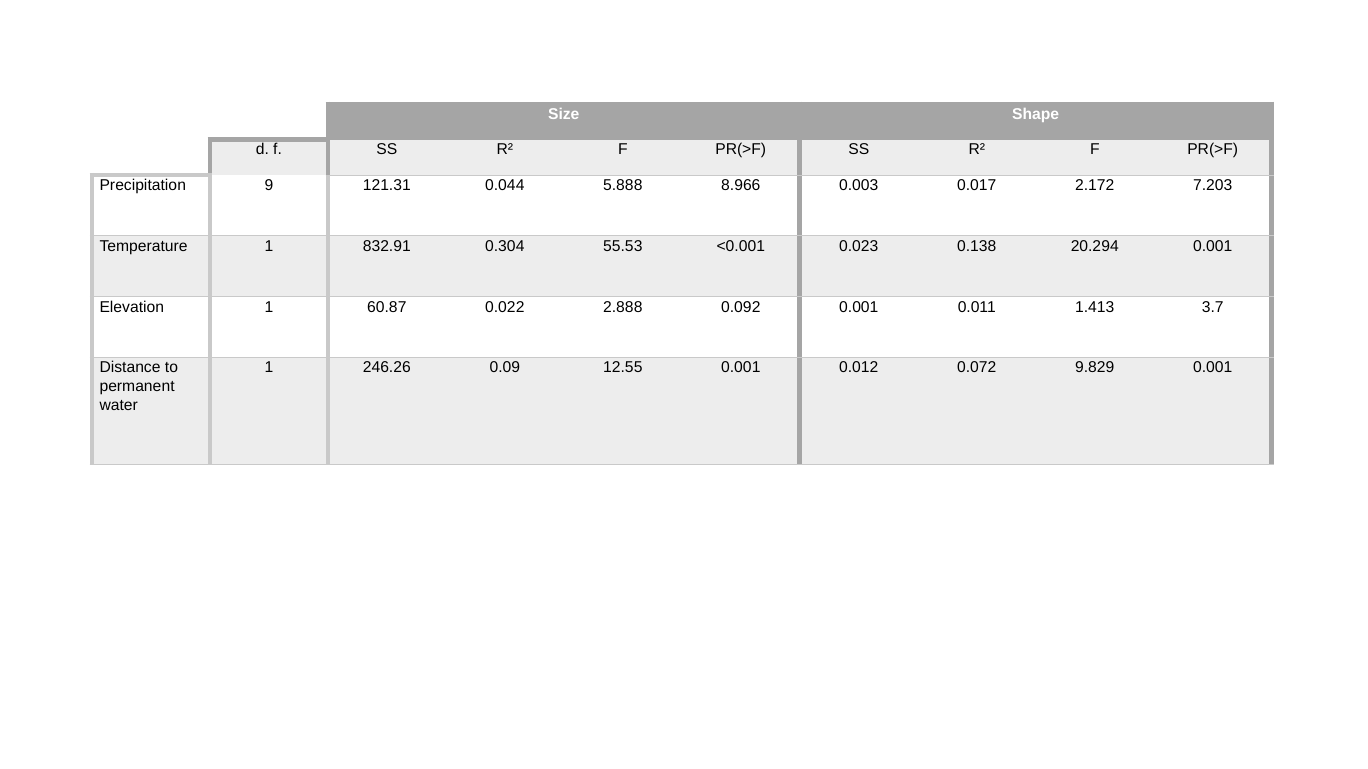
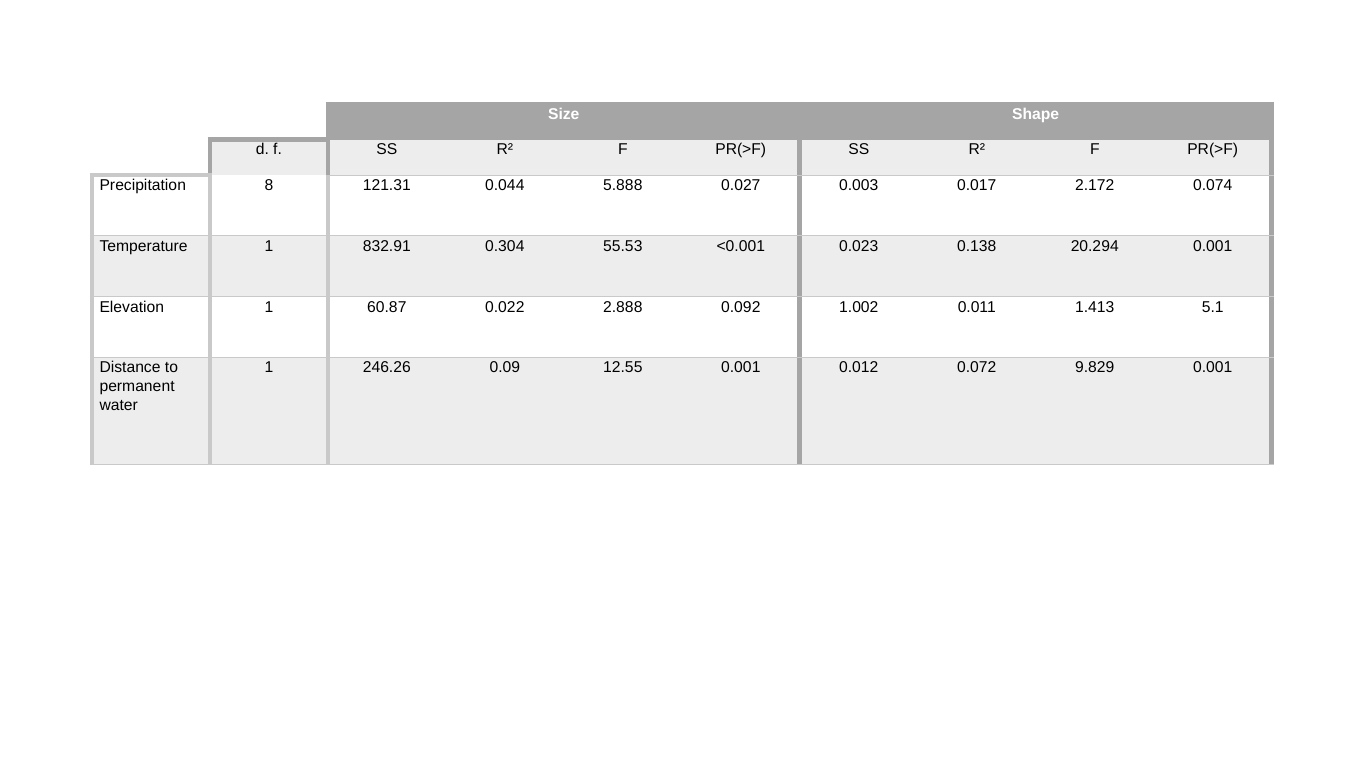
9: 9 -> 8 (269, 185)
8.966: 8.966 -> 0.027 (741, 185)
7.203: 7.203 -> 0.074 (1213, 185)
0.092 0.001: 0.001 -> 1.002 (859, 307)
3.7: 3.7 -> 5.1 (1213, 307)
